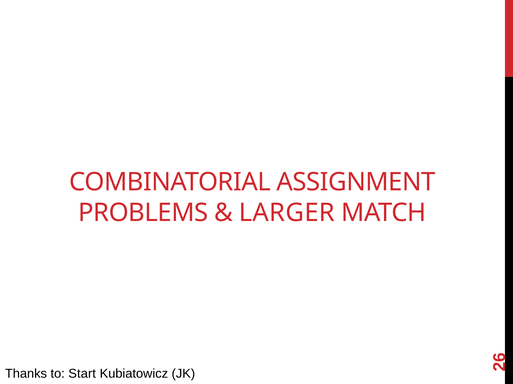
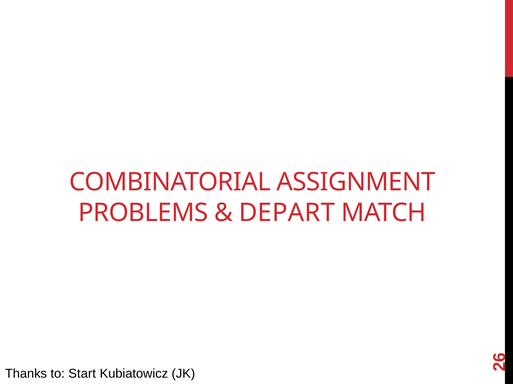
LARGER: LARGER -> DEPART (287, 213)
